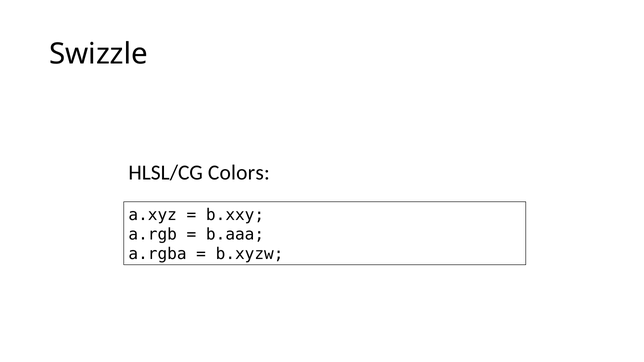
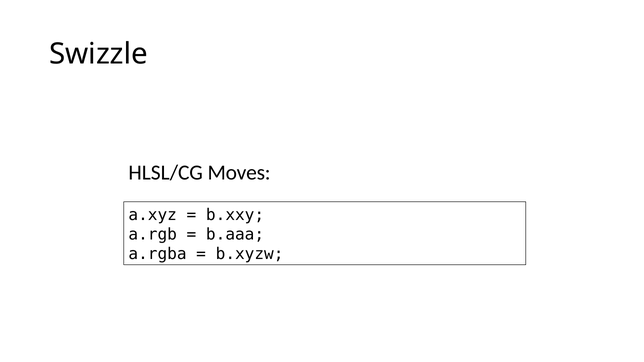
Colors: Colors -> Moves (239, 173)
